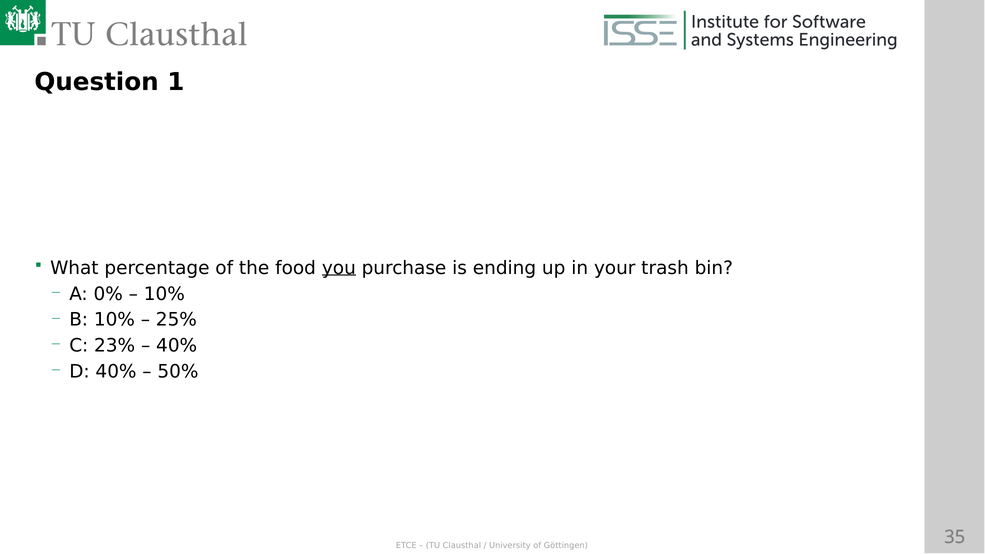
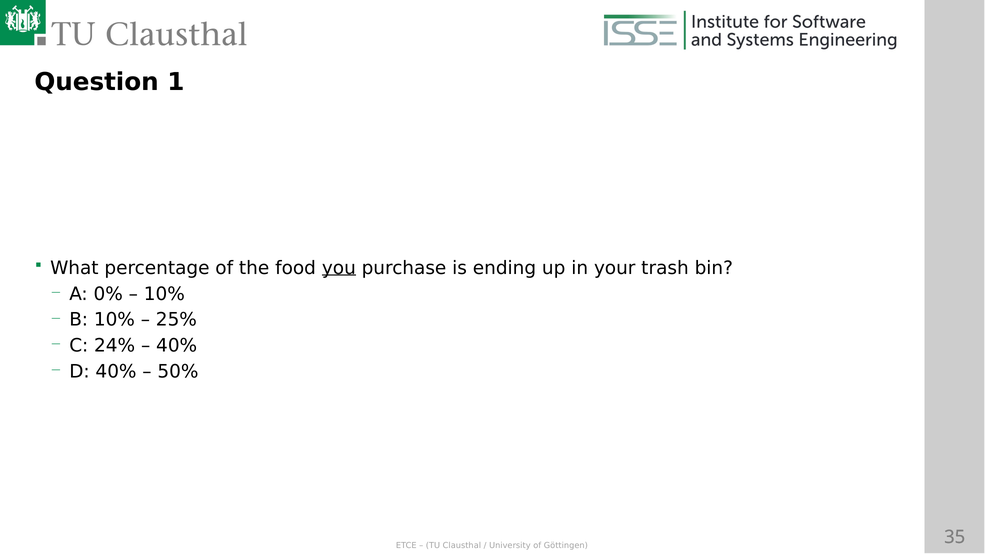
23%: 23% -> 24% (115, 346)
